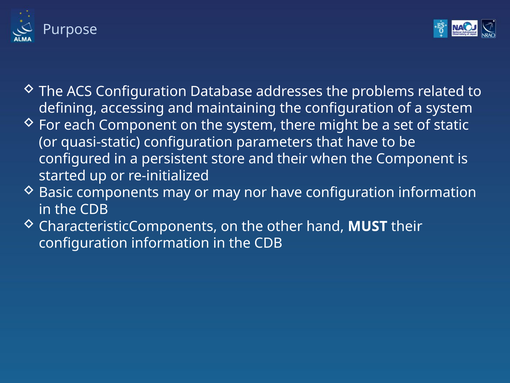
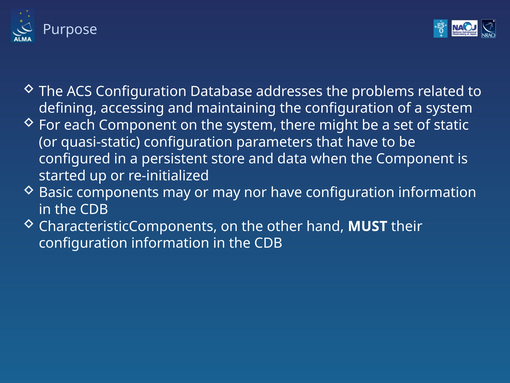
and their: their -> data (292, 159)
